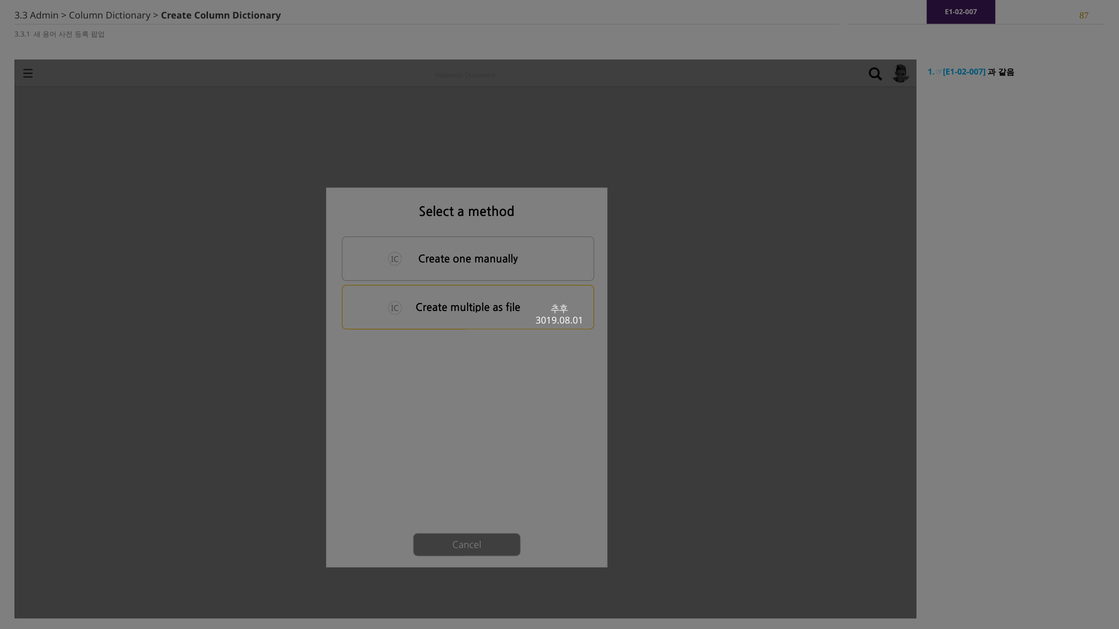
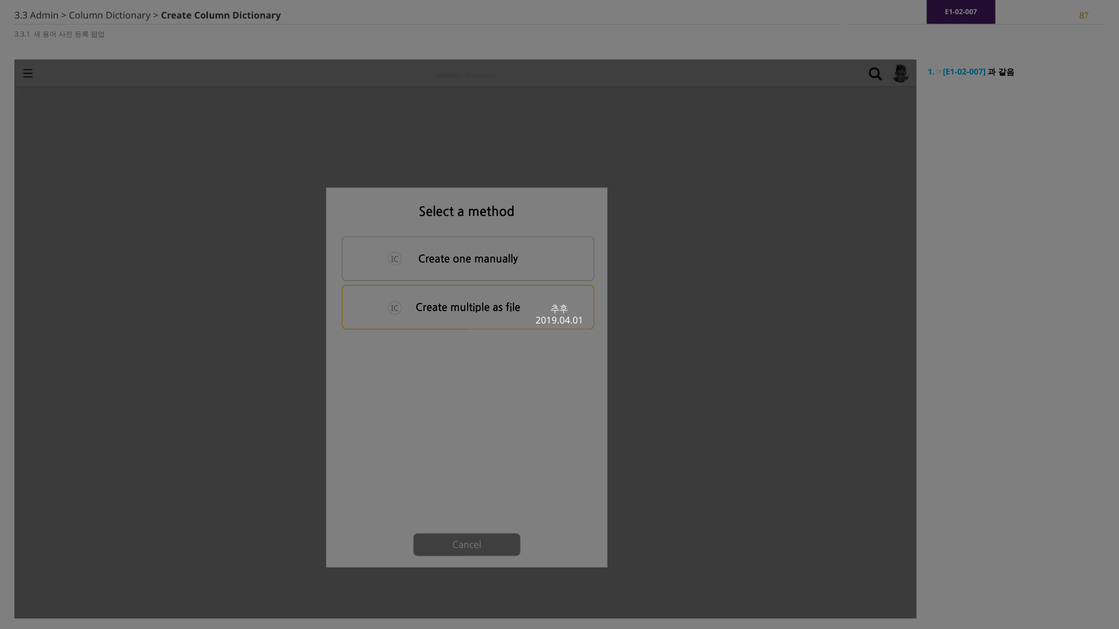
3019.08.01: 3019.08.01 -> 2019.04.01 (559, 321)
